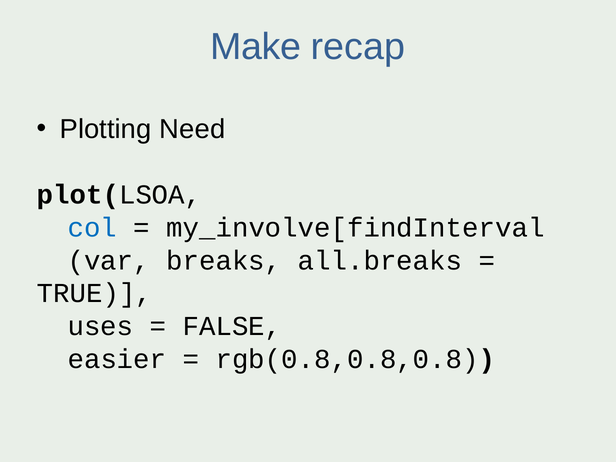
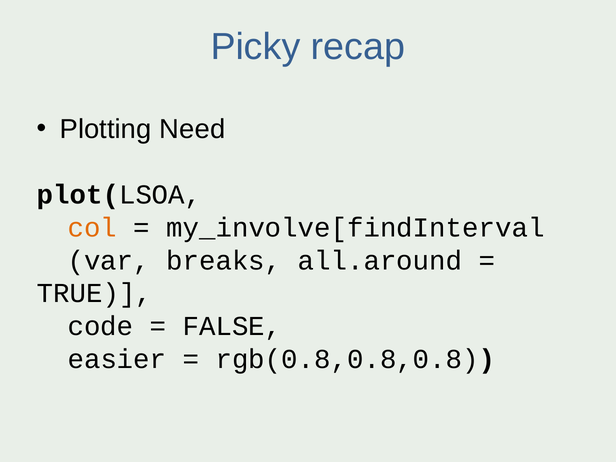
Make: Make -> Picky (256, 47)
col colour: blue -> orange (92, 228)
all.breaks: all.breaks -> all.around (380, 261)
uses: uses -> code (100, 326)
